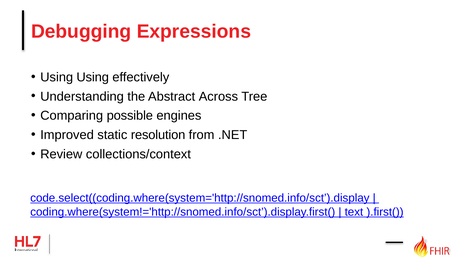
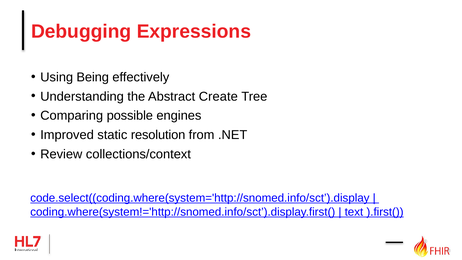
Using Using: Using -> Being (93, 77)
Across: Across -> Create (218, 96)
